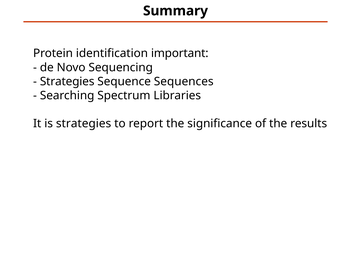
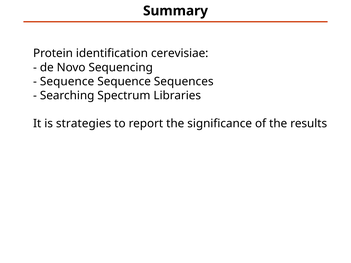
important: important -> cerevisiae (180, 53)
Strategies: Strategies -> Sequence (67, 82)
